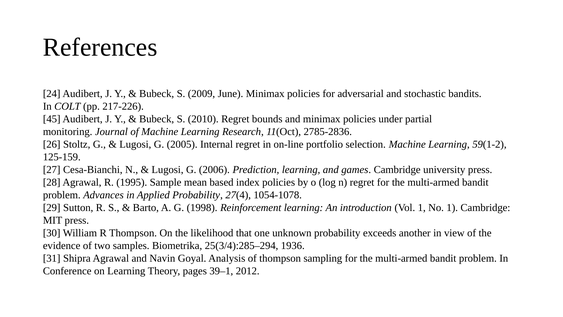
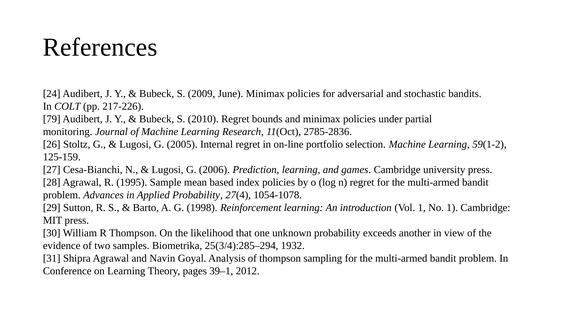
45: 45 -> 79 (52, 119)
1936: 1936 -> 1932 (293, 245)
